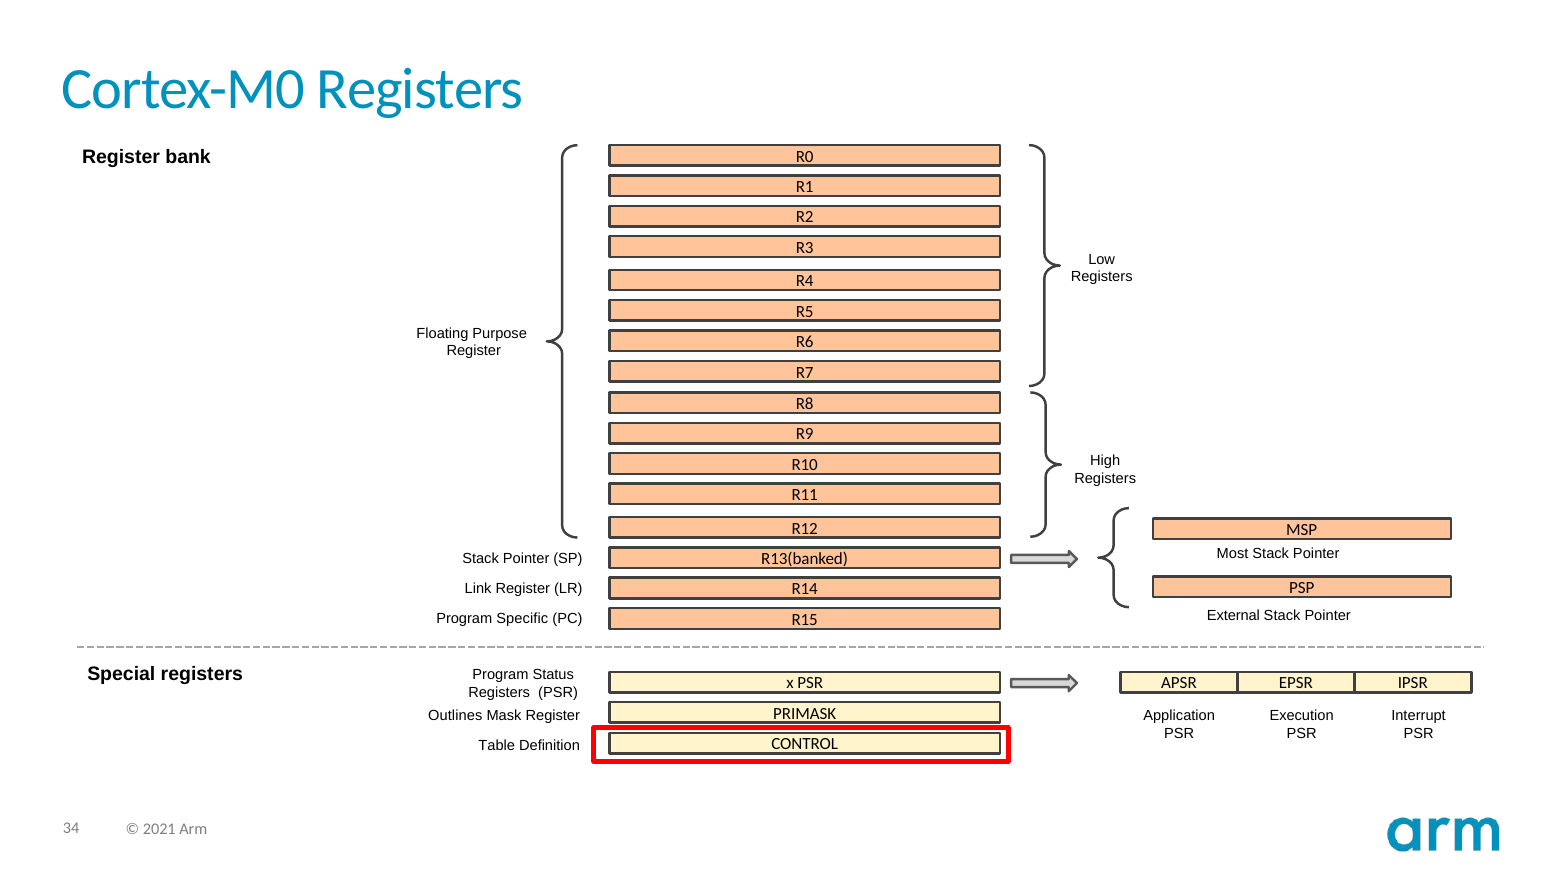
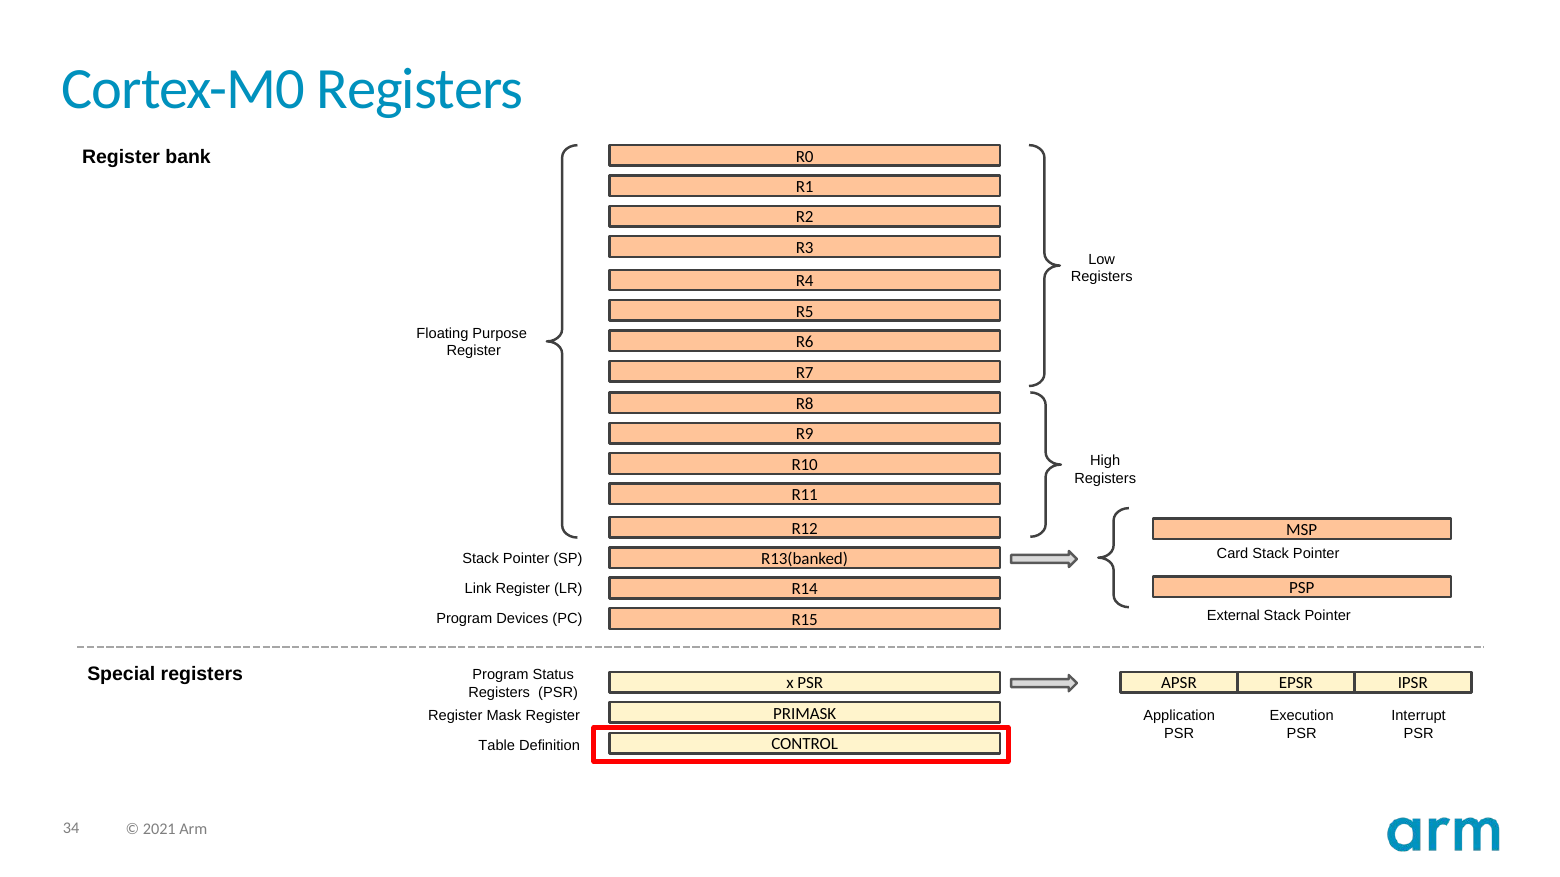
Most: Most -> Card (1233, 554)
Specific: Specific -> Devices (522, 619)
Outlines: Outlines -> Register (455, 716)
